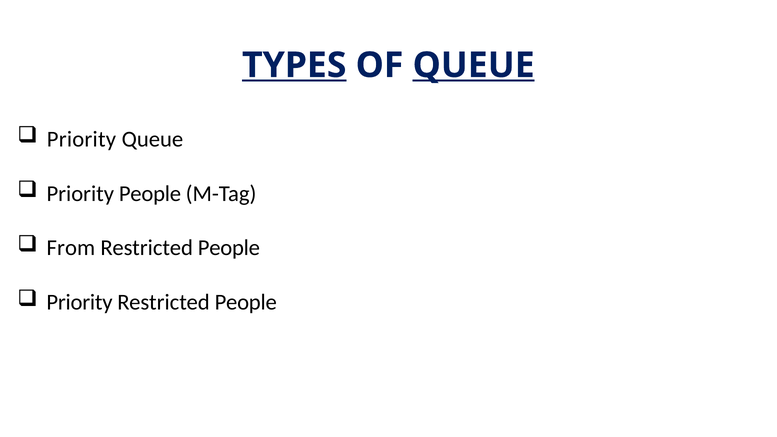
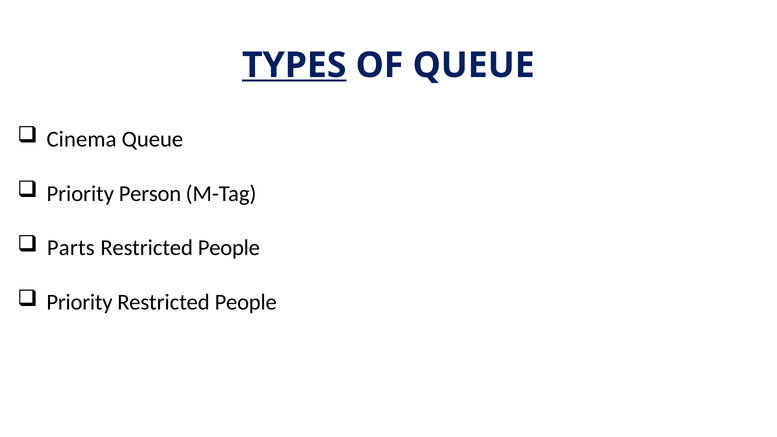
QUEUE underline: present -> none (474, 65)
Priority: Priority -> Cinema (82, 139)
Priority People: People -> Person (150, 194)
From: From -> Parts (71, 248)
